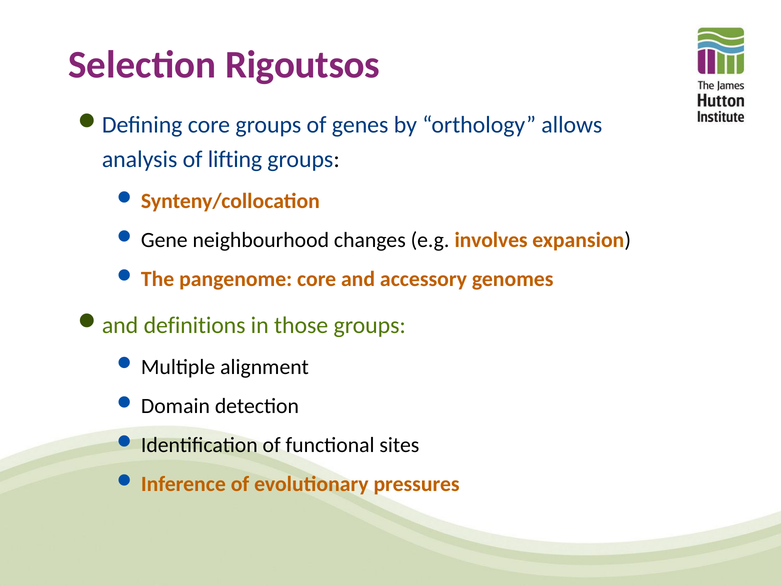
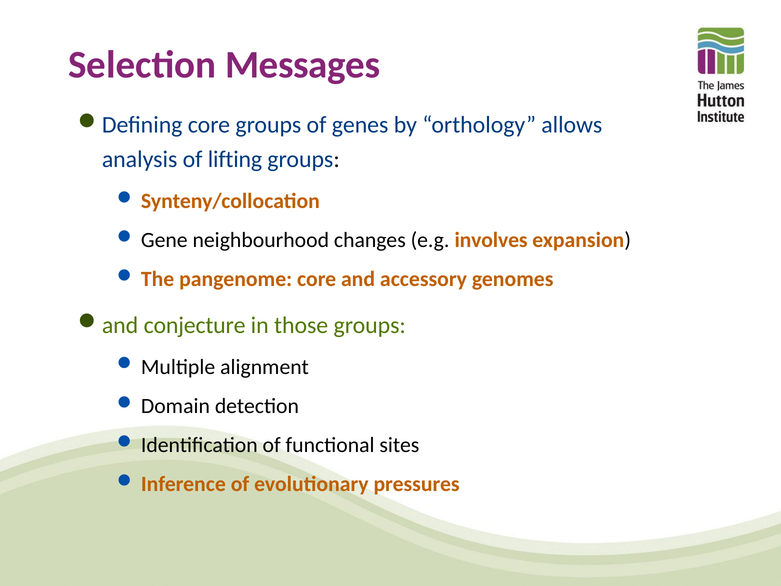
Rigoutsos: Rigoutsos -> Messages (303, 65)
definitions: definitions -> conjecture (195, 325)
